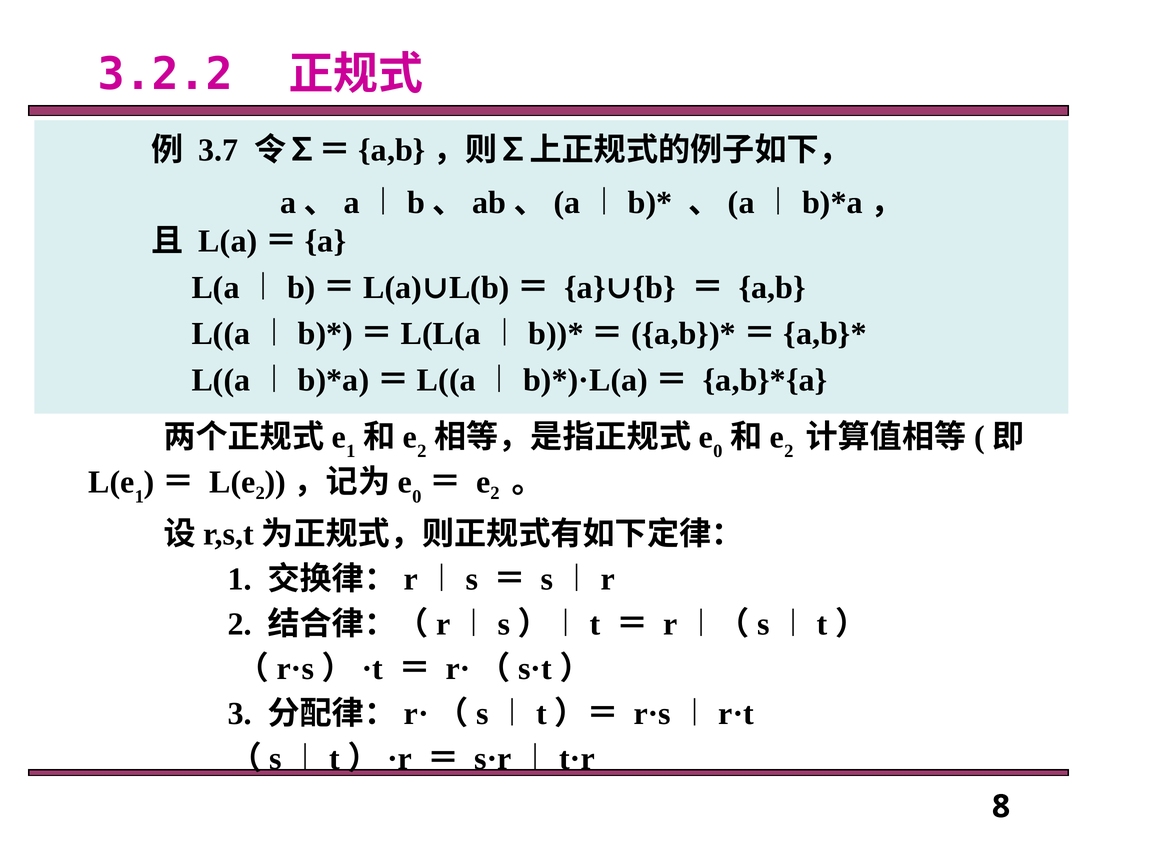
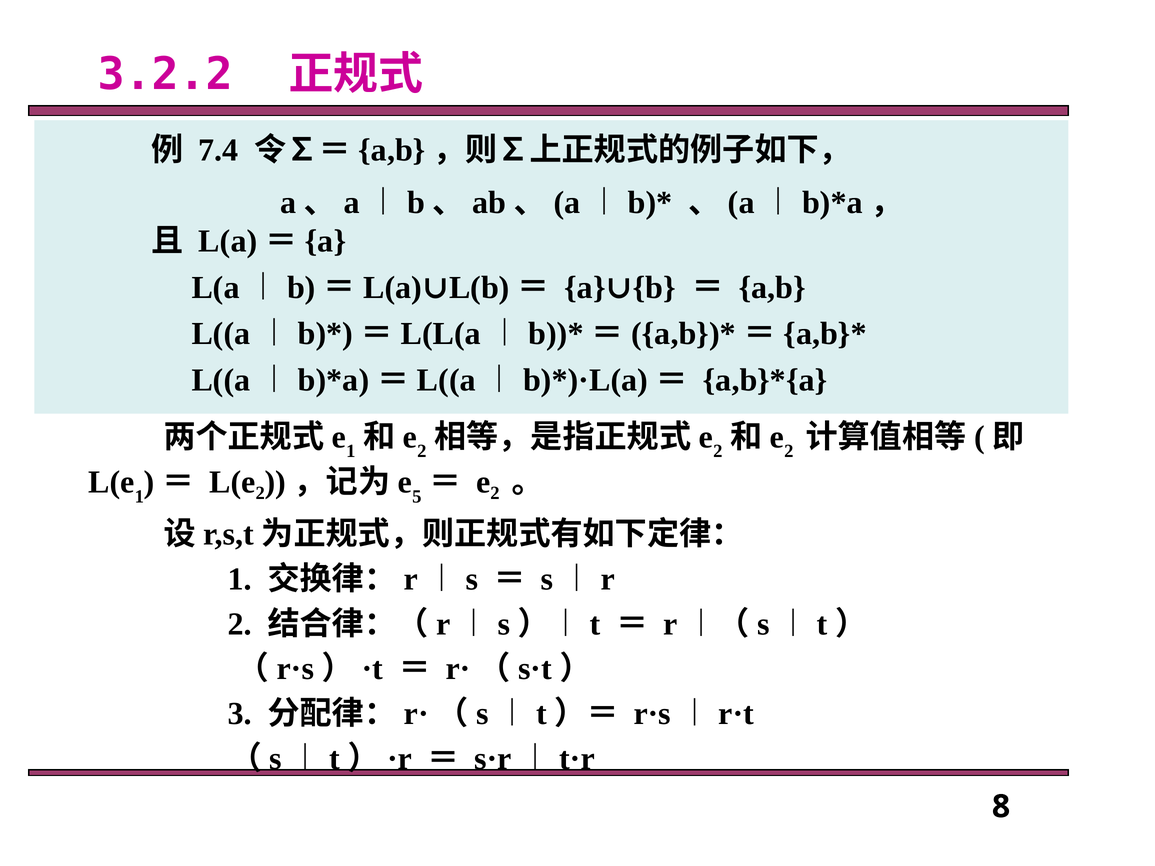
3.7: 3.7 -> 7.4 (218, 150)
0: 0 -> 2 (718, 451)
0: 0 -> 5 (417, 497)
